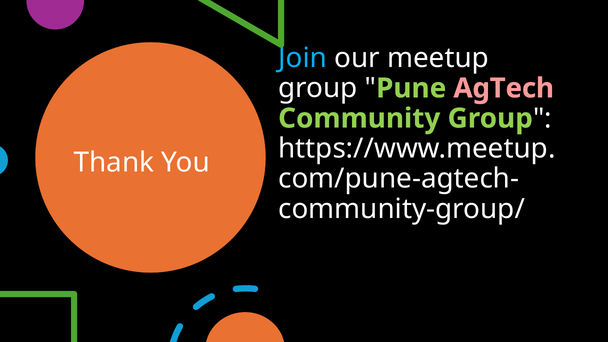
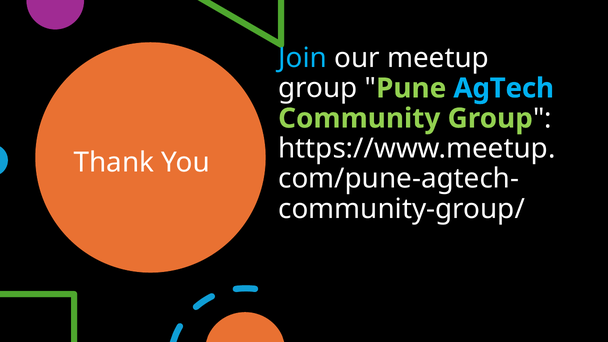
AgTech colour: pink -> light blue (504, 88)
